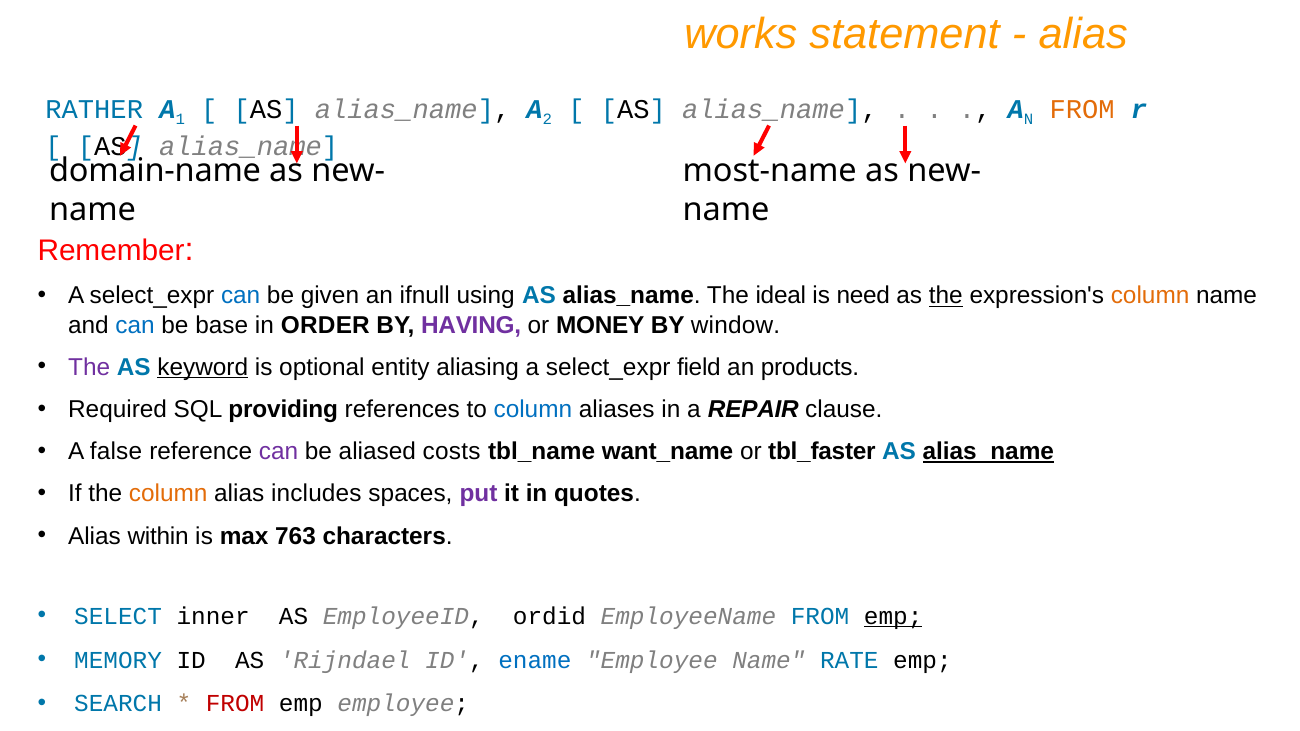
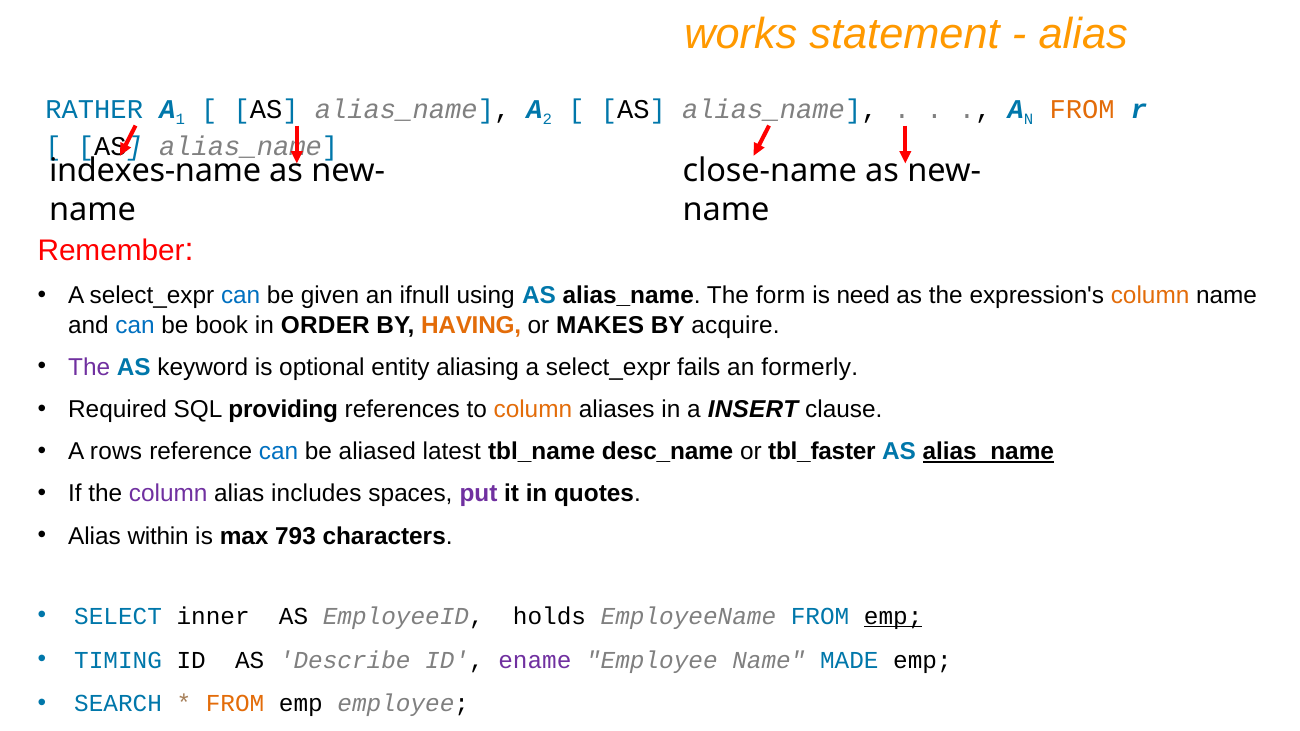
domain-name: domain-name -> indexes-name (155, 171)
most-name: most-name -> close-name (770, 171)
ideal: ideal -> form (781, 296)
the underline: present -> none (946, 296)
base: base -> book (222, 325)
HAVING colour: purple -> orange (471, 325)
MONEY: MONEY -> MAKES (600, 325)
window: window -> acquire (735, 325)
keyword underline: present -> none (203, 367)
field: field -> fails (699, 367)
products: products -> formerly (810, 367)
column colour: blue -> orange (533, 410)
REPAIR: REPAIR -> INSERT (753, 410)
false: false -> rows (116, 452)
can colour: purple -> blue (278, 452)
costs: costs -> latest (452, 452)
want_name: want_name -> desc_name (668, 452)
column colour: orange -> purple (168, 494)
763: 763 -> 793 (296, 536)
ordid: ordid -> holds (550, 616)
MEMORY: MEMORY -> TIMING (118, 660)
Rijndael: Rijndael -> Describe (345, 660)
ename colour: blue -> purple (535, 660)
RATE: RATE -> MADE (849, 660)
FROM colour: red -> orange (235, 704)
